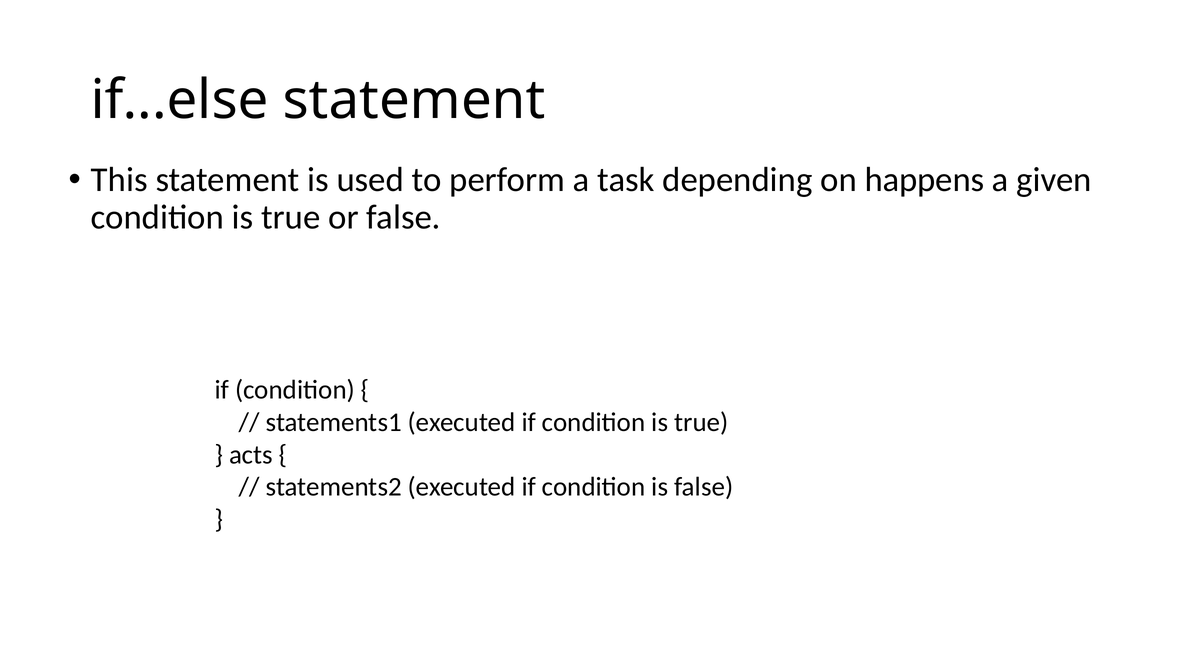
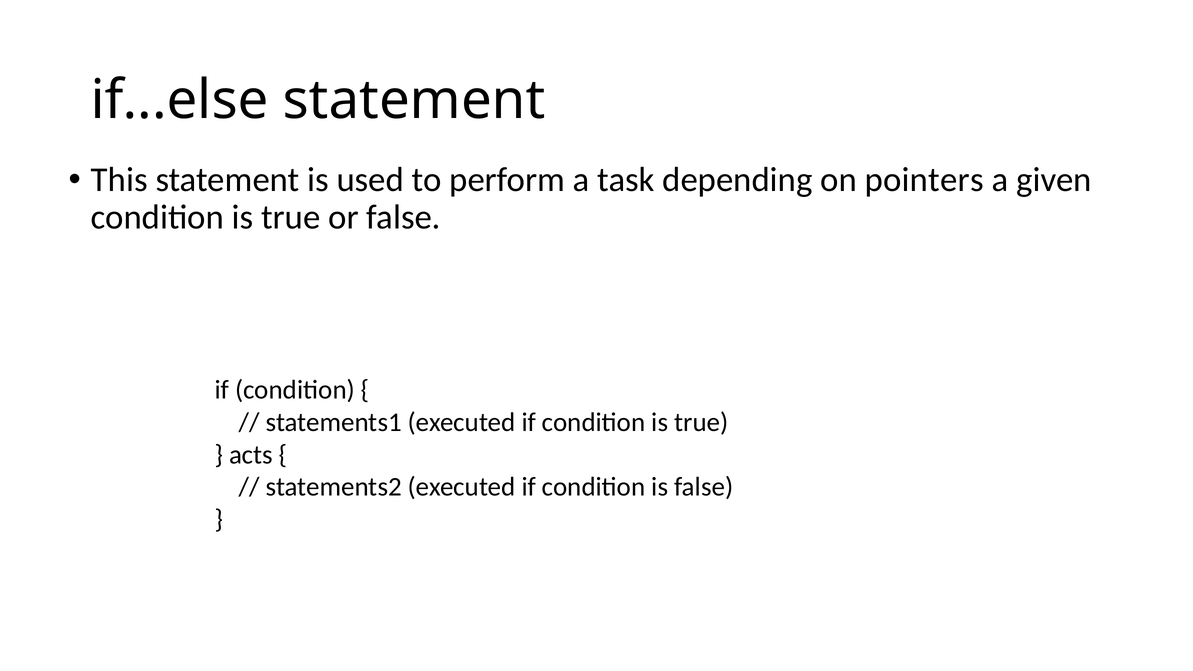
happens: happens -> pointers (924, 180)
